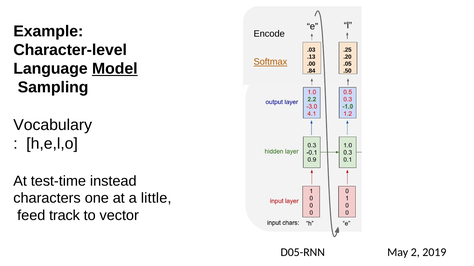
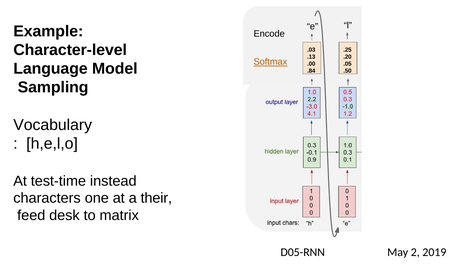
Model underline: present -> none (115, 69)
little: little -> their (156, 199)
track: track -> desk (64, 216)
vector: vector -> matrix (119, 216)
